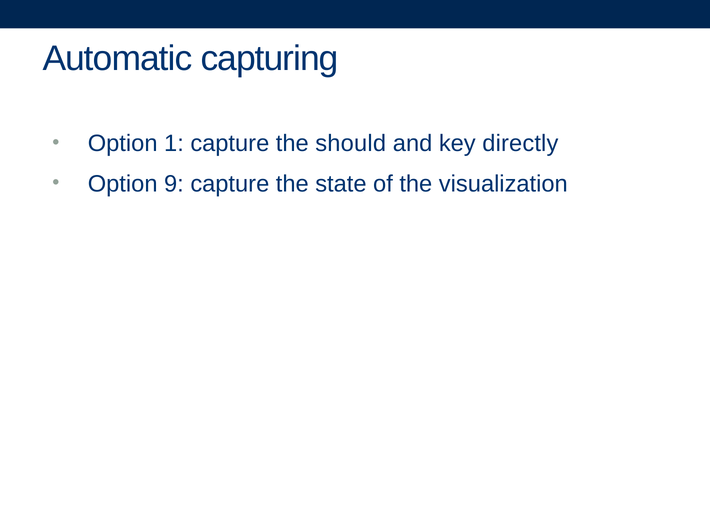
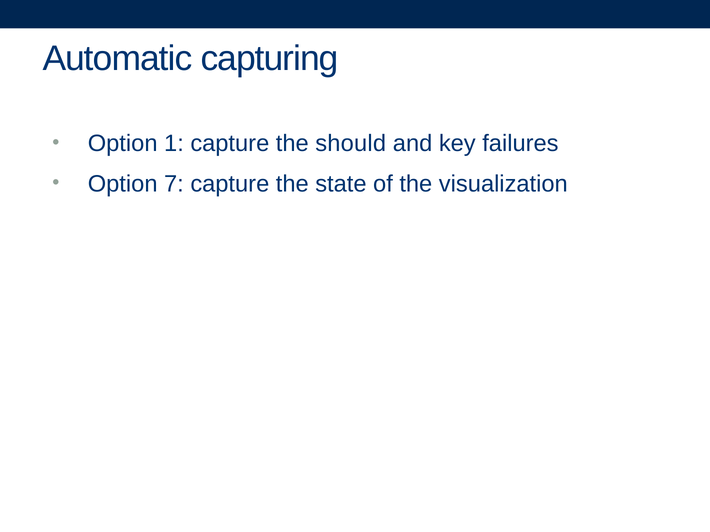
directly: directly -> failures (520, 144)
9: 9 -> 7 (174, 184)
